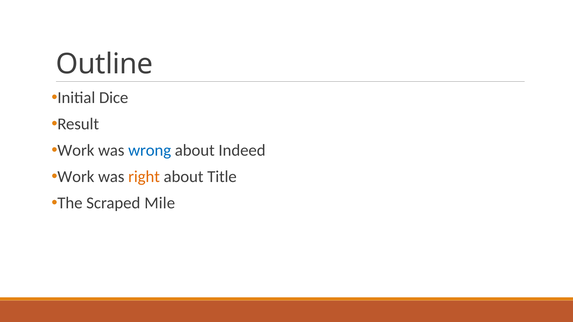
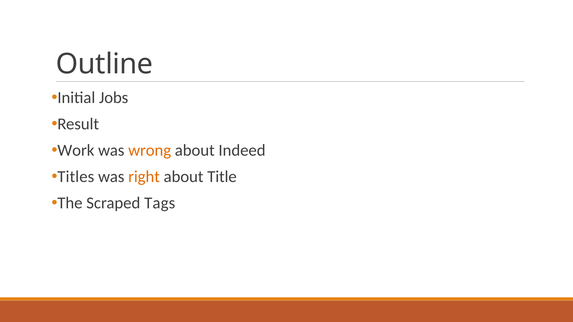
Dice: Dice -> Jobs (114, 98)
wrong colour: blue -> orange (150, 151)
Work: Work -> Titles (76, 177)
Mile: Mile -> Tags (160, 203)
